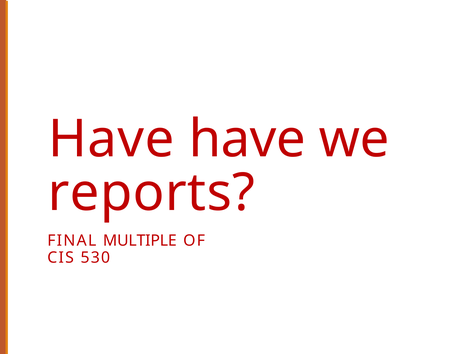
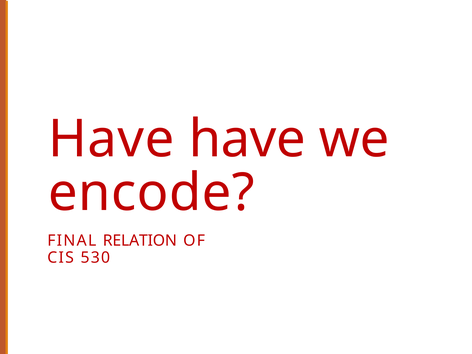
reports: reports -> encode (151, 193)
MULTIPLE: MULTIPLE -> RELATION (140, 241)
